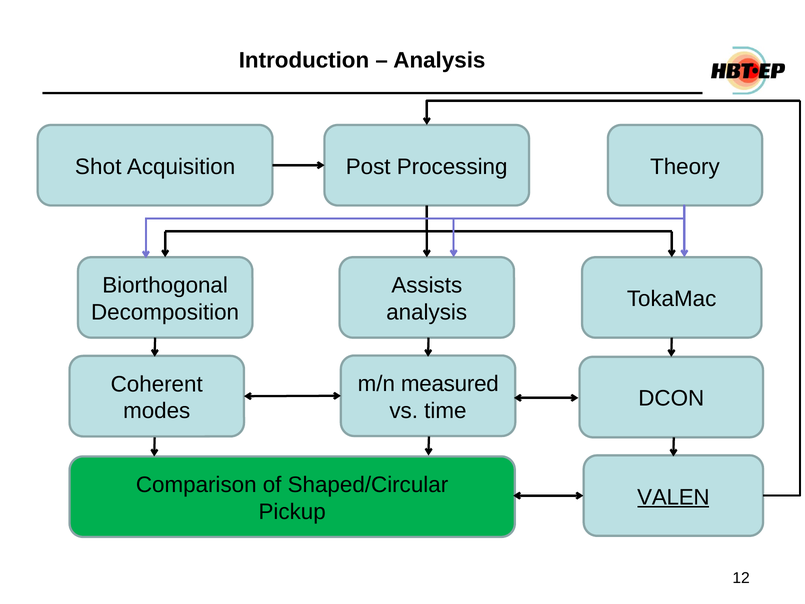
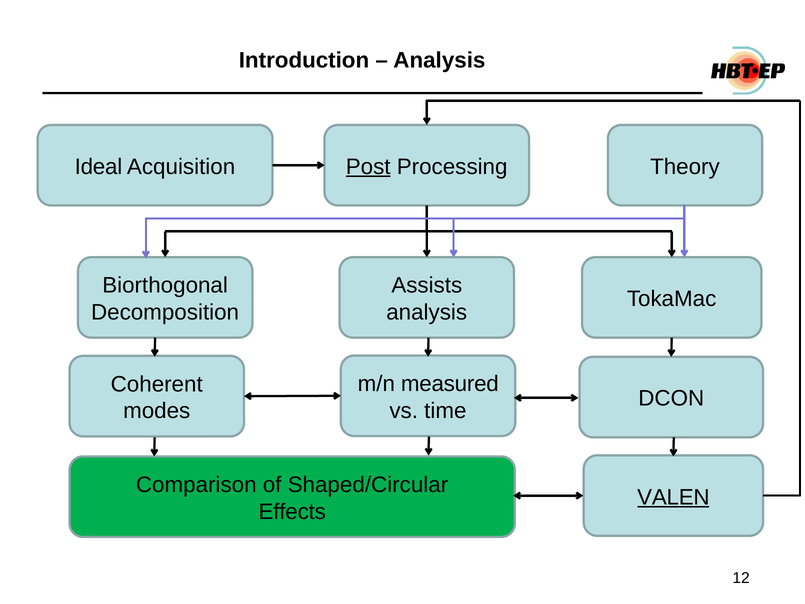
Shot: Shot -> Ideal (98, 167)
Post underline: none -> present (368, 167)
Pickup: Pickup -> Effects (292, 511)
